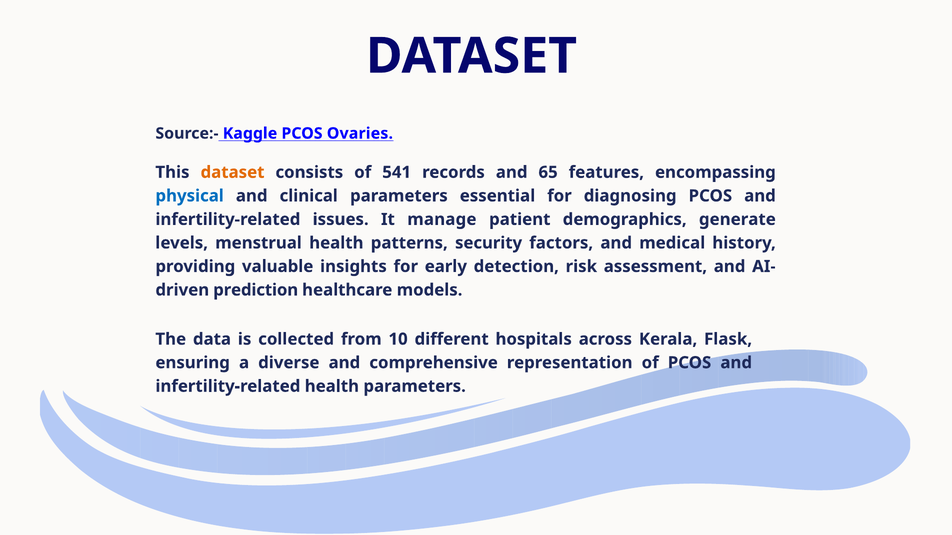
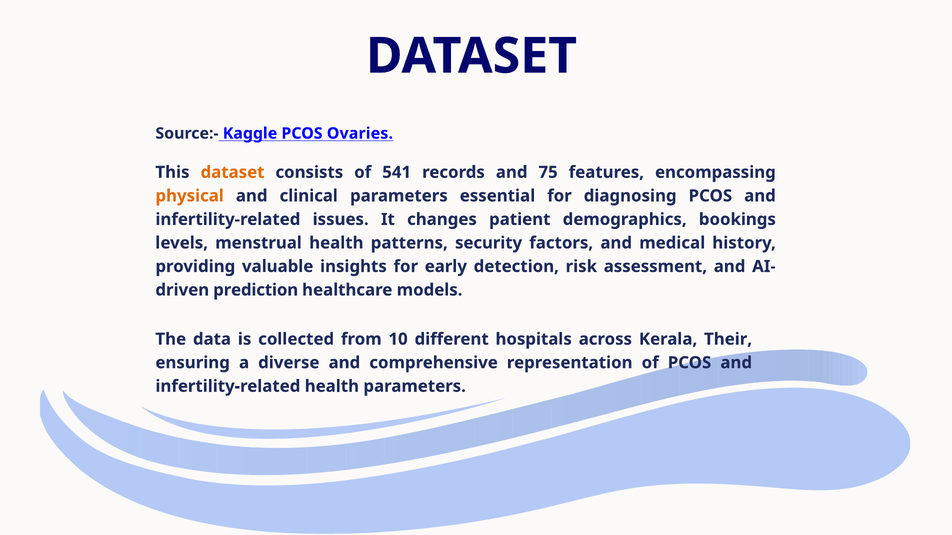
65: 65 -> 75 (548, 172)
physical colour: blue -> orange (190, 196)
manage: manage -> changes (442, 220)
generate: generate -> bookings (737, 220)
Flask: Flask -> Their (728, 339)
